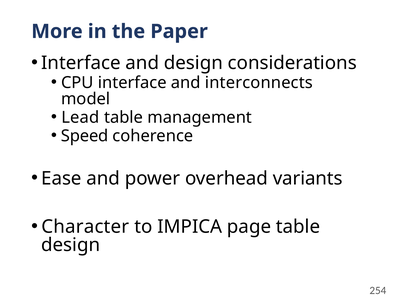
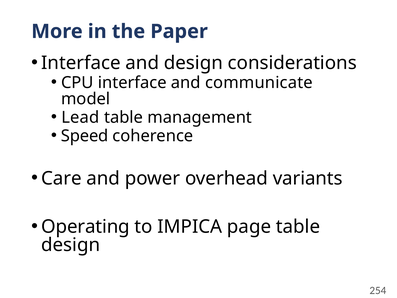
interconnects: interconnects -> communicate (259, 83)
Ease: Ease -> Care (61, 178)
Character: Character -> Operating (85, 227)
